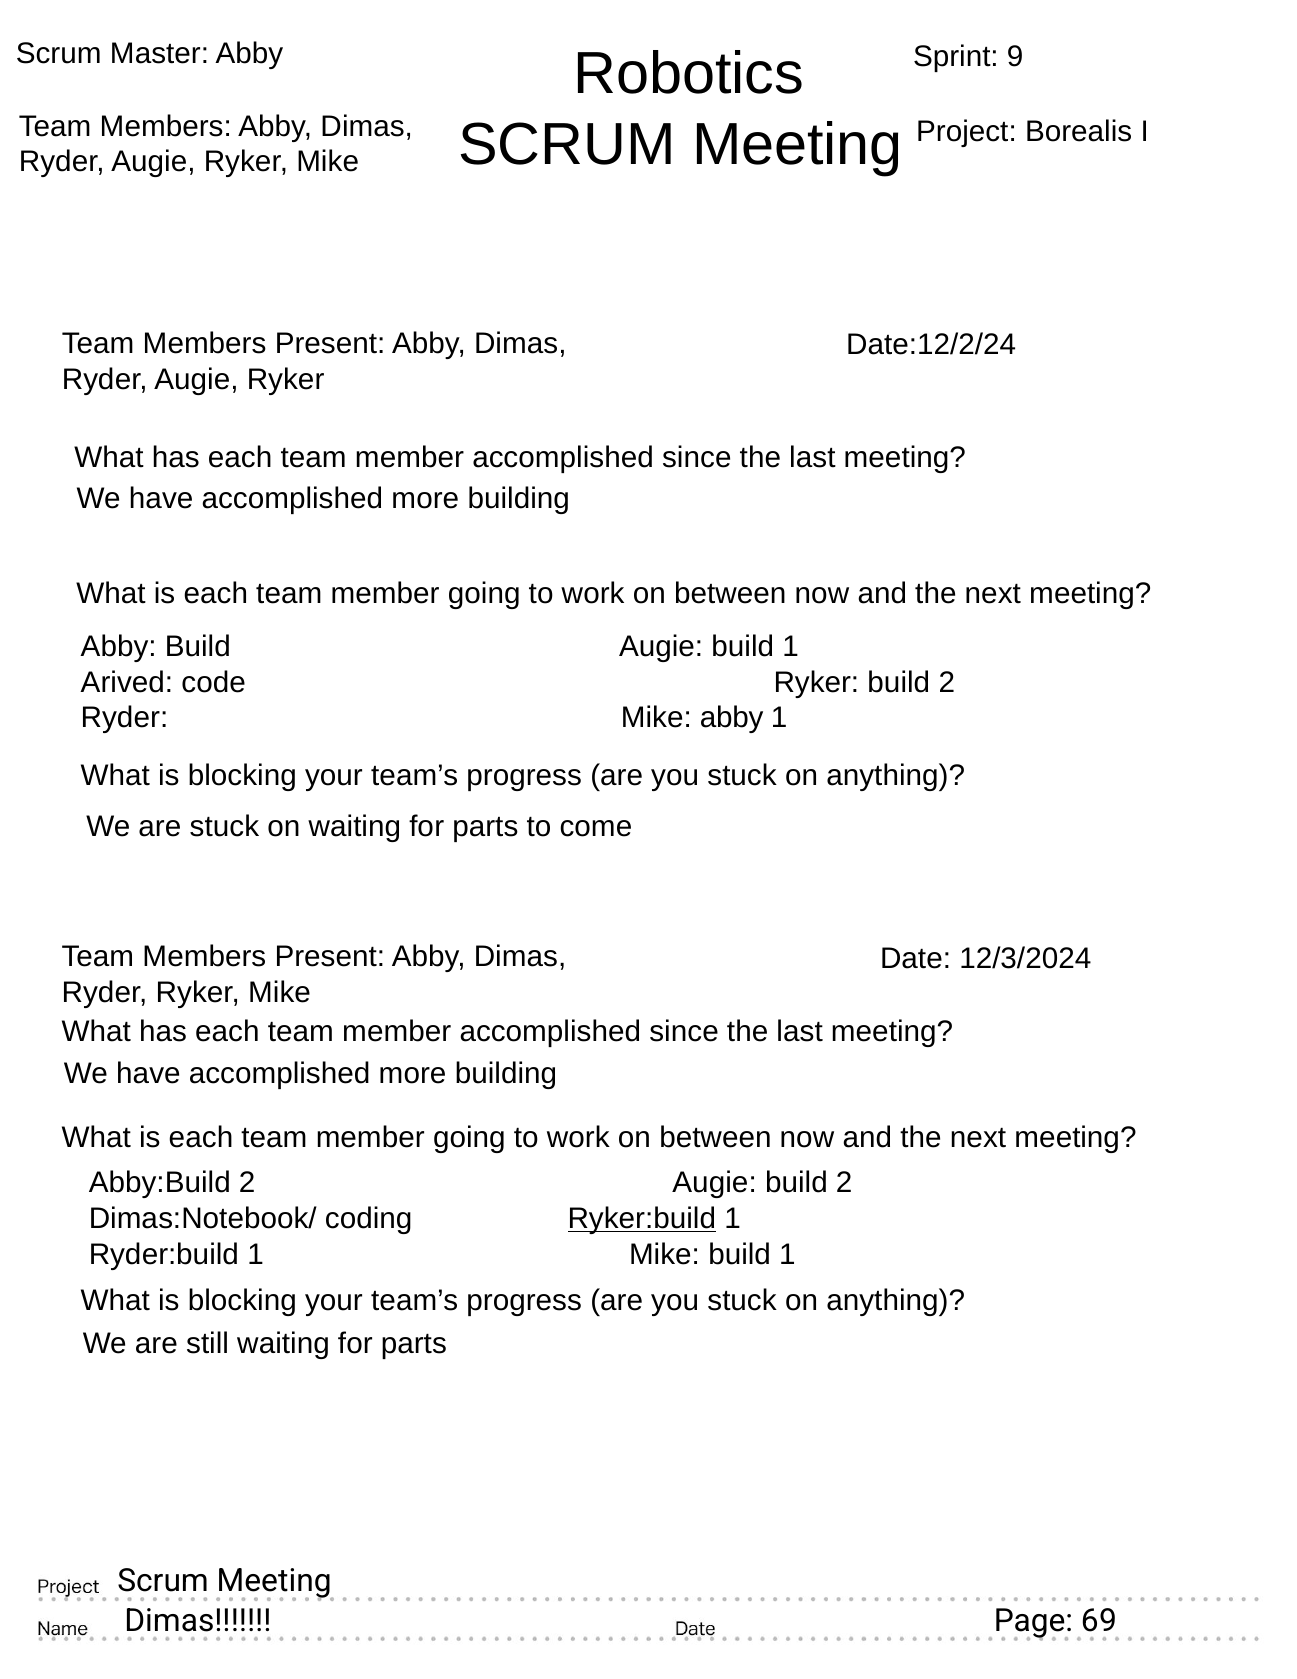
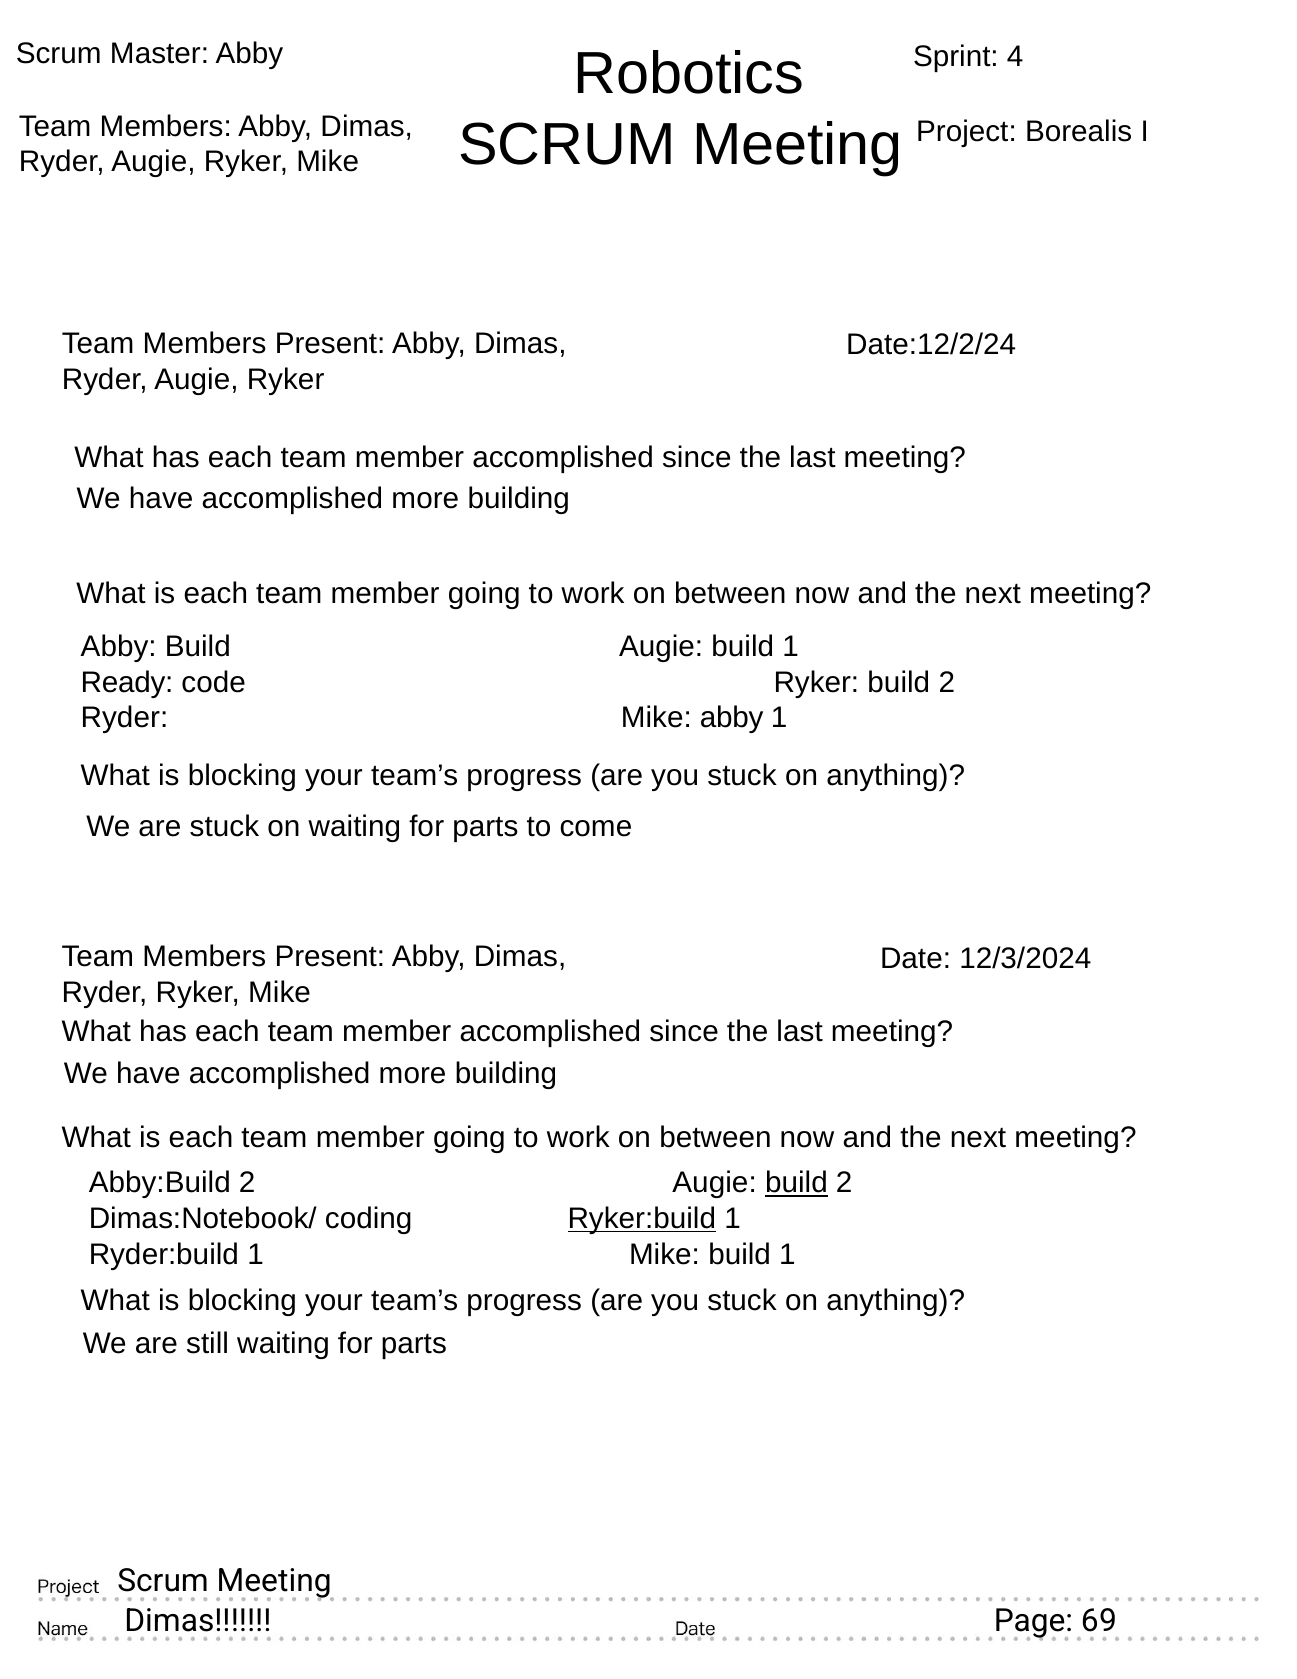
9: 9 -> 4 (1015, 57)
Arived: Arived -> Ready (127, 682)
build underline: none -> present (796, 1183)
